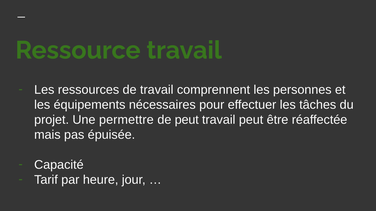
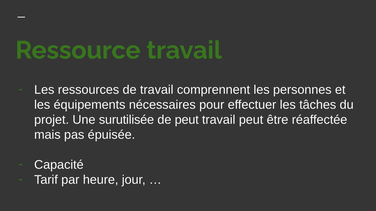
permettre: permettre -> surutilisée (126, 120)
